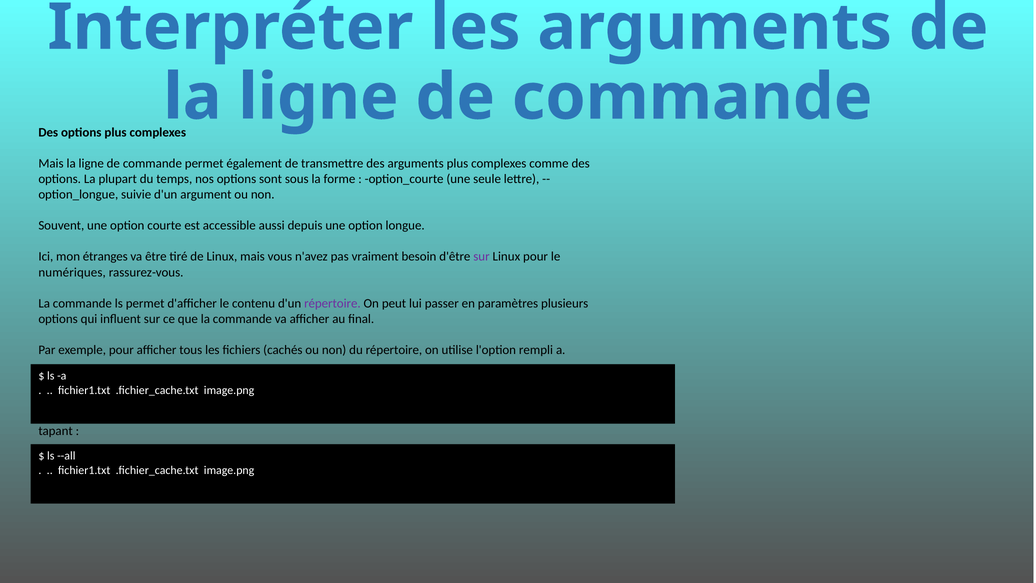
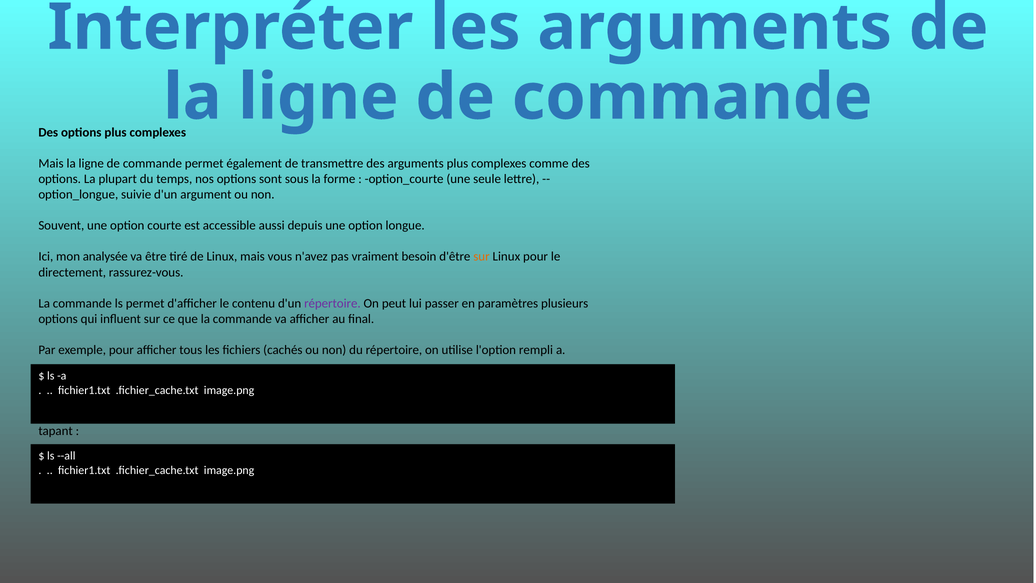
étranges: étranges -> analysée (105, 257)
sur colour: purple -> orange (481, 257)
numériques: numériques -> directement (72, 272)
